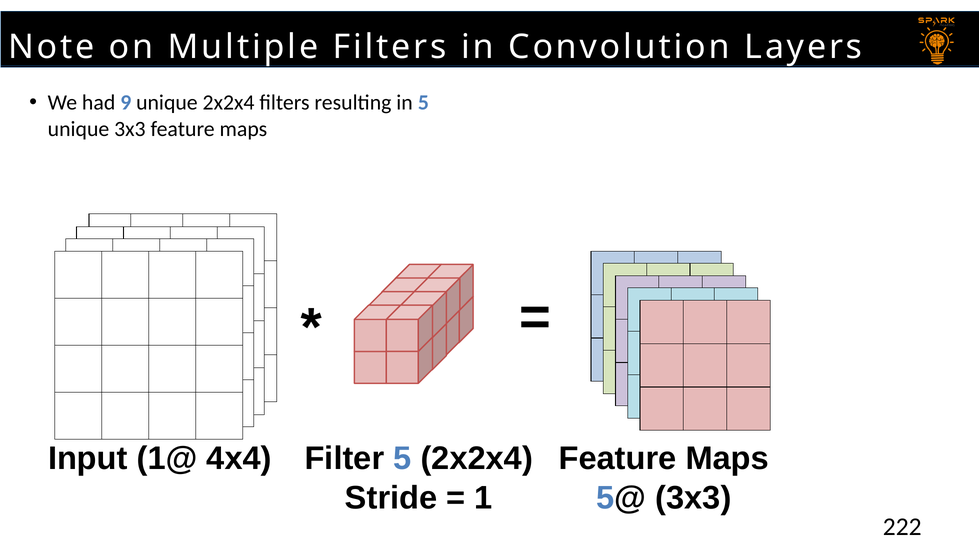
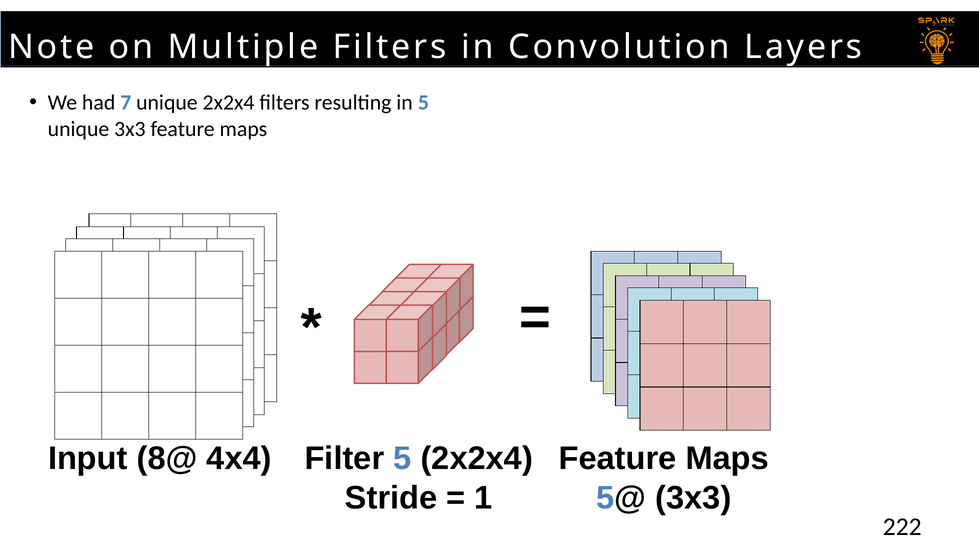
9: 9 -> 7 (126, 103)
1@: 1@ -> 8@ (167, 458)
